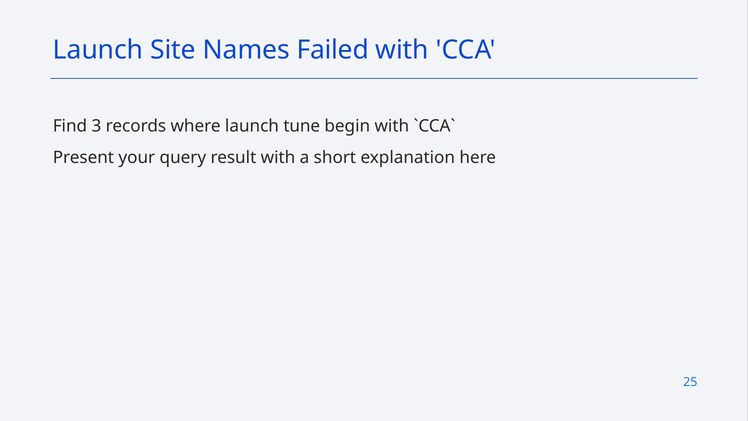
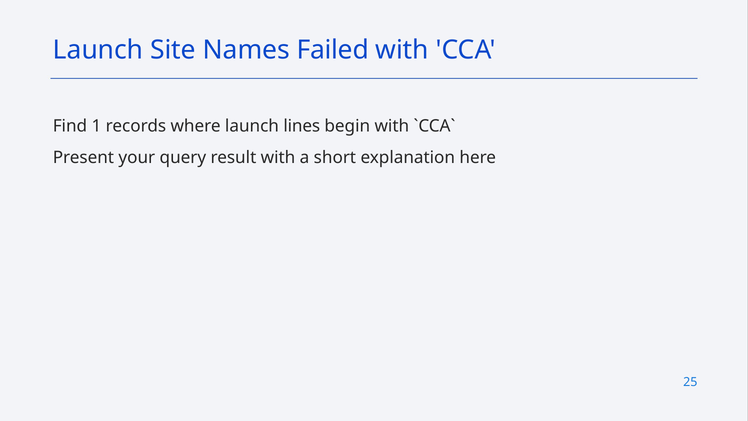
3: 3 -> 1 (96, 126)
tune: tune -> lines (302, 126)
